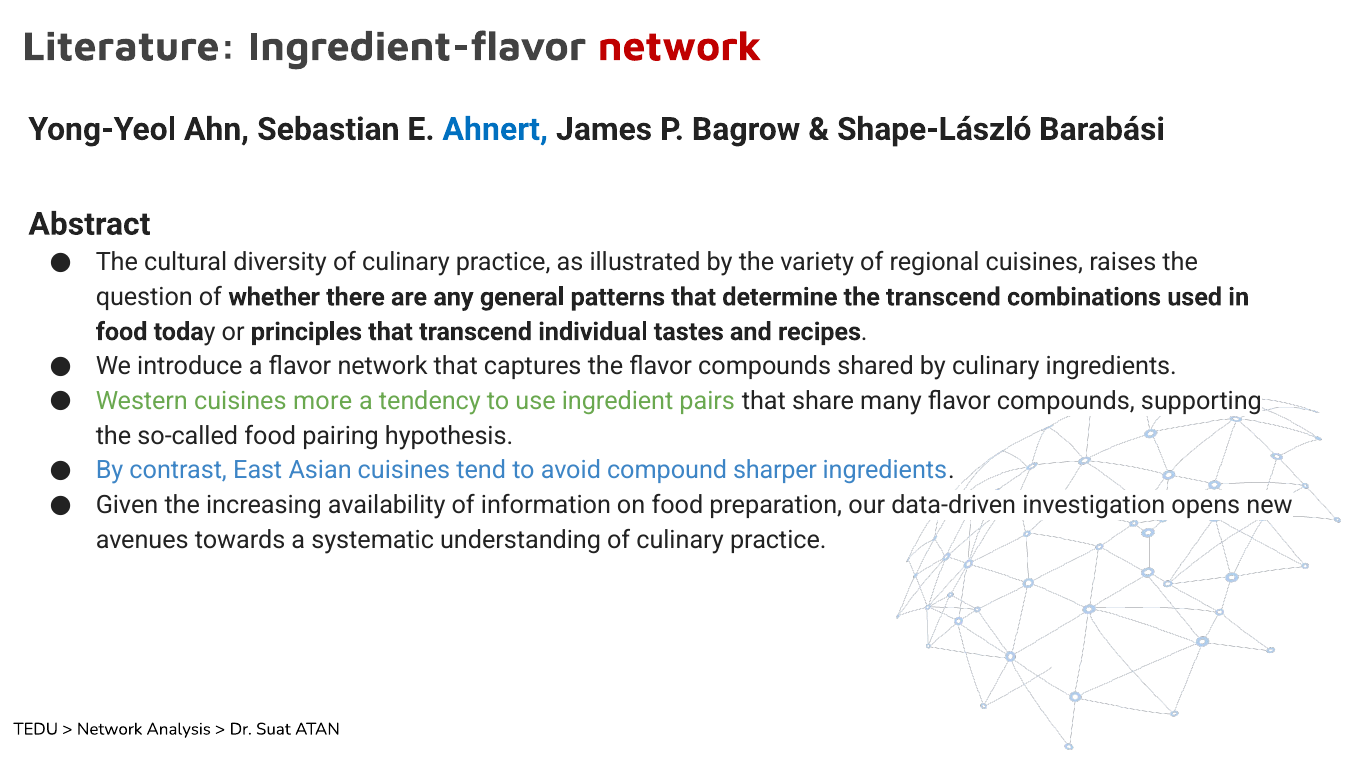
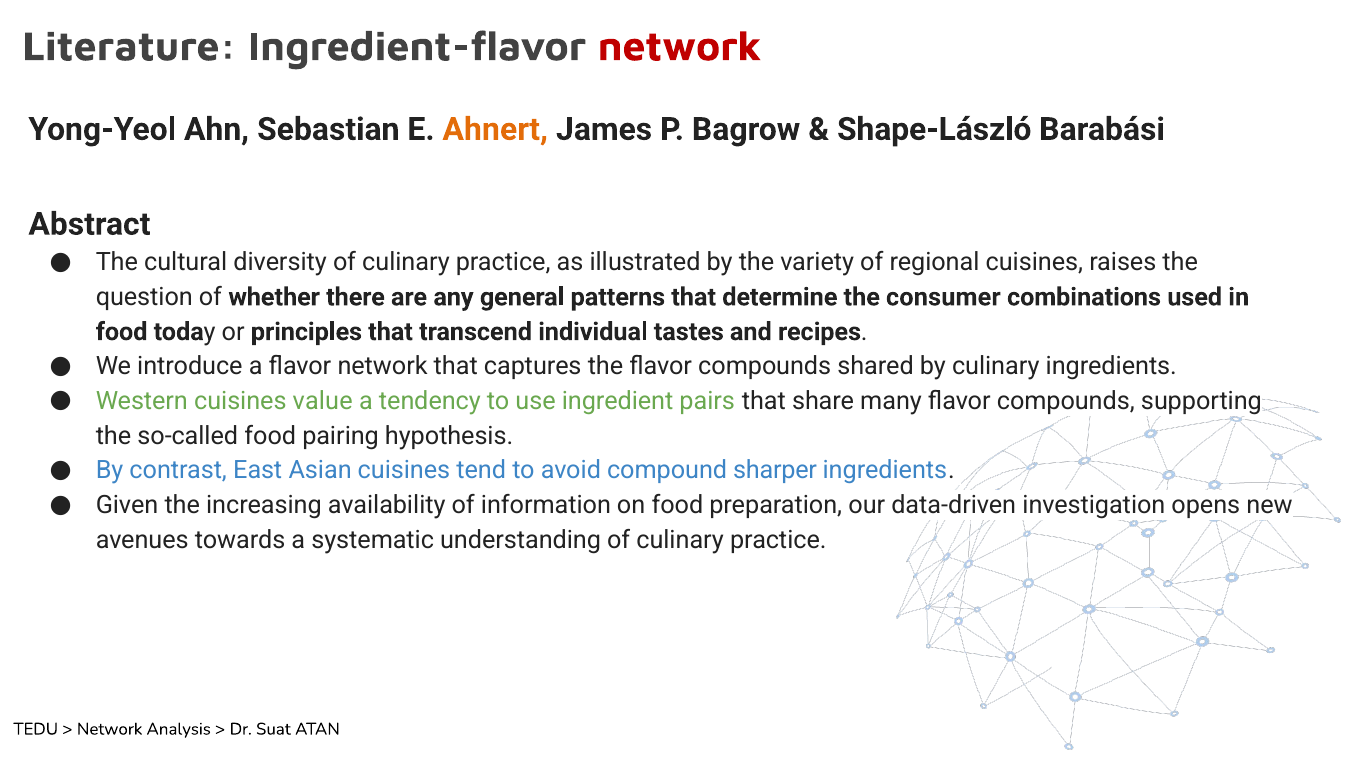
Ahnert colour: blue -> orange (495, 129)
the transcend: transcend -> consumer (943, 297)
more: more -> value (323, 401)
